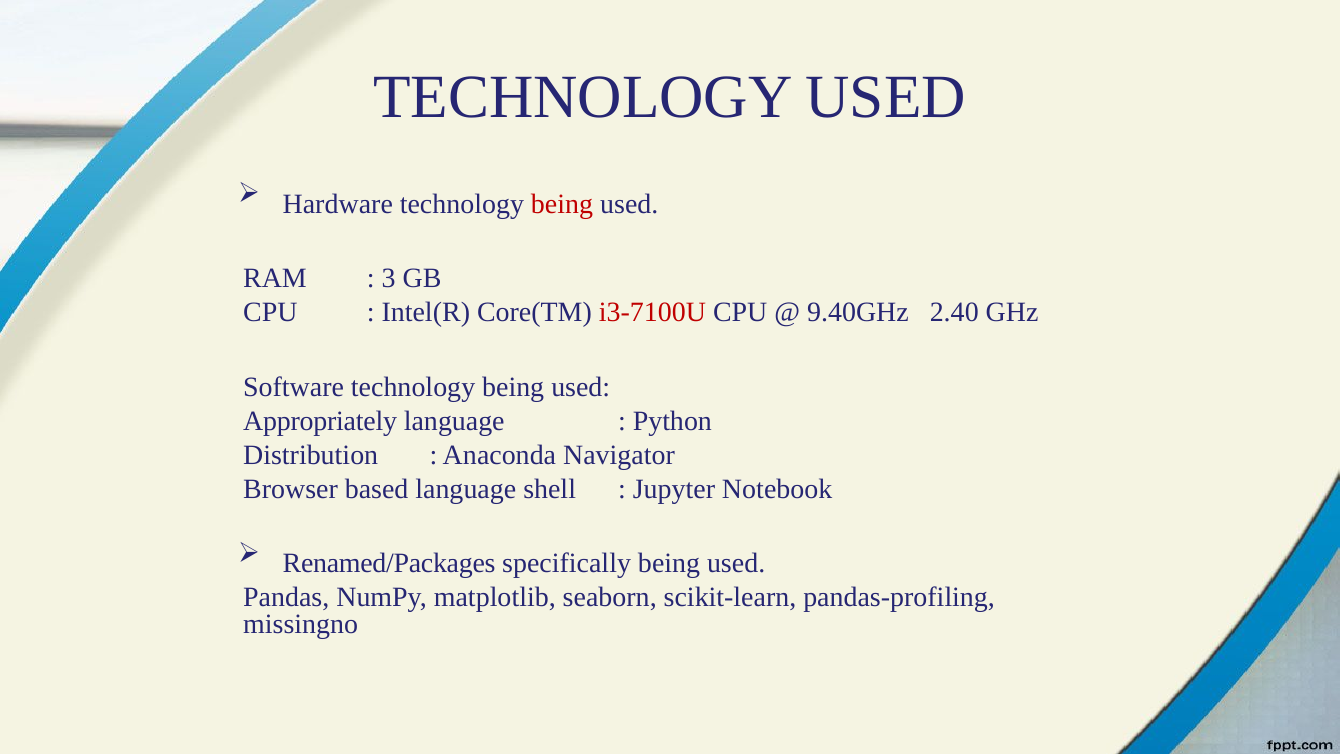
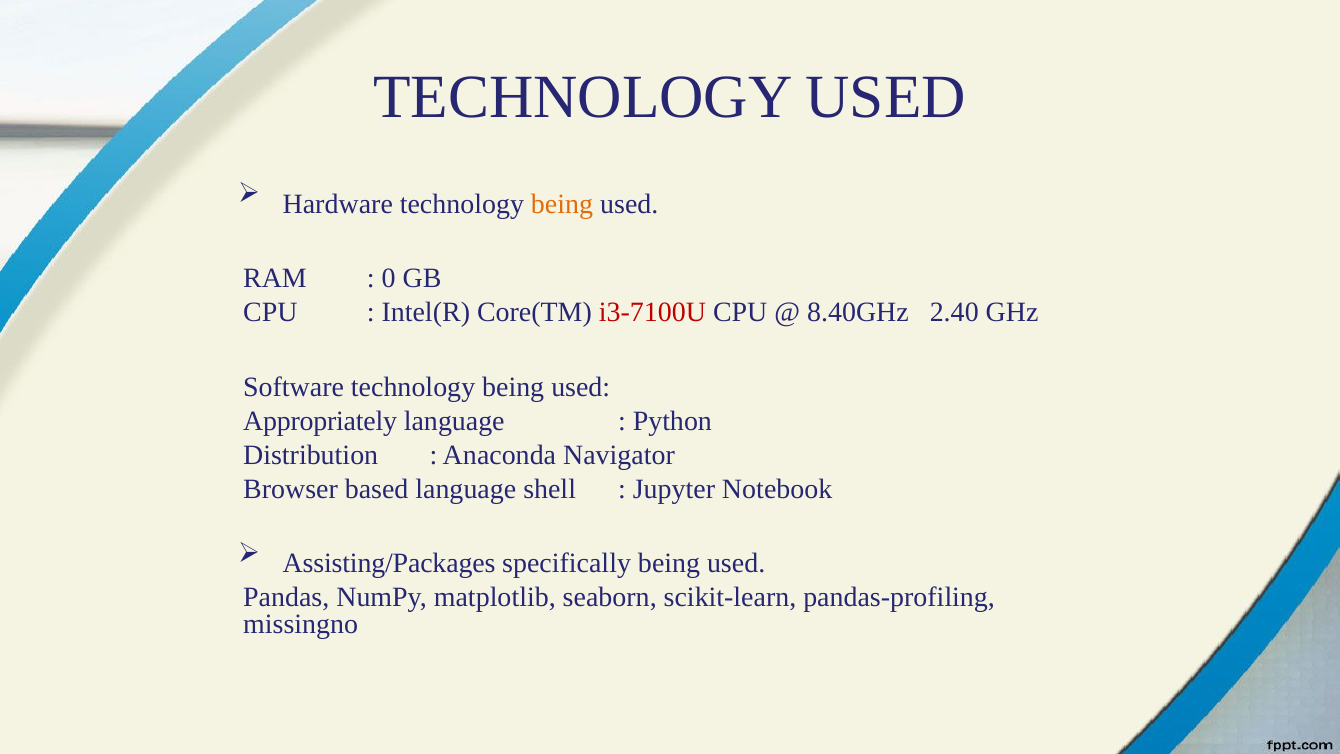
being colour: red -> orange (562, 204)
3: 3 -> 0 (389, 278)
9.40GHz: 9.40GHz -> 8.40GHz (858, 312)
Renamed/Packages: Renamed/Packages -> Assisting/Packages (389, 563)
